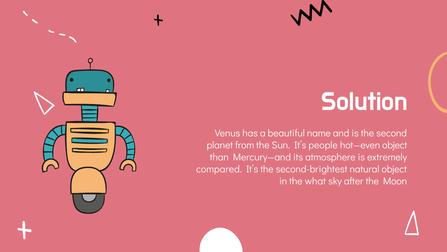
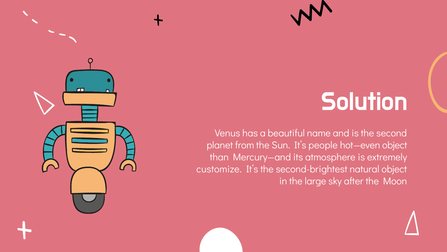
compared: compared -> customize (219, 169)
what: what -> large (315, 181)
